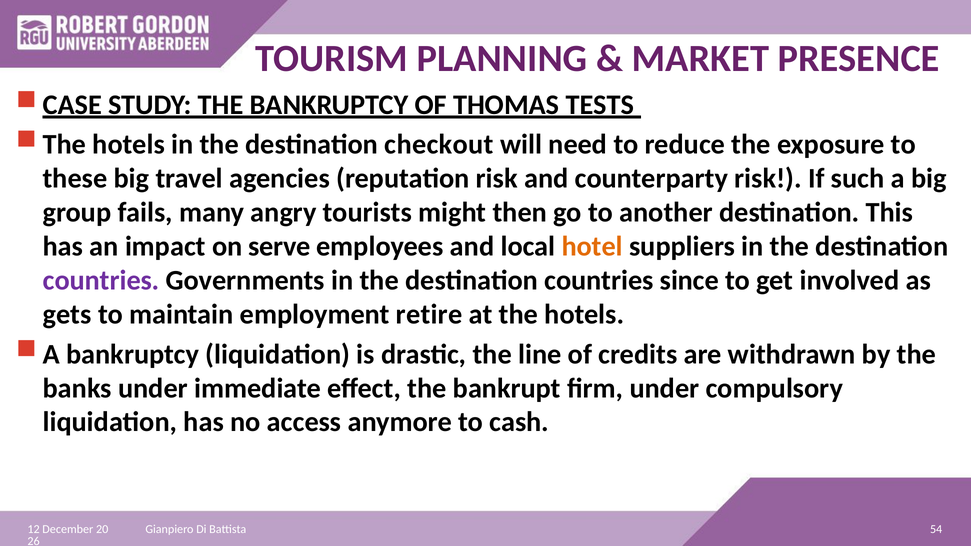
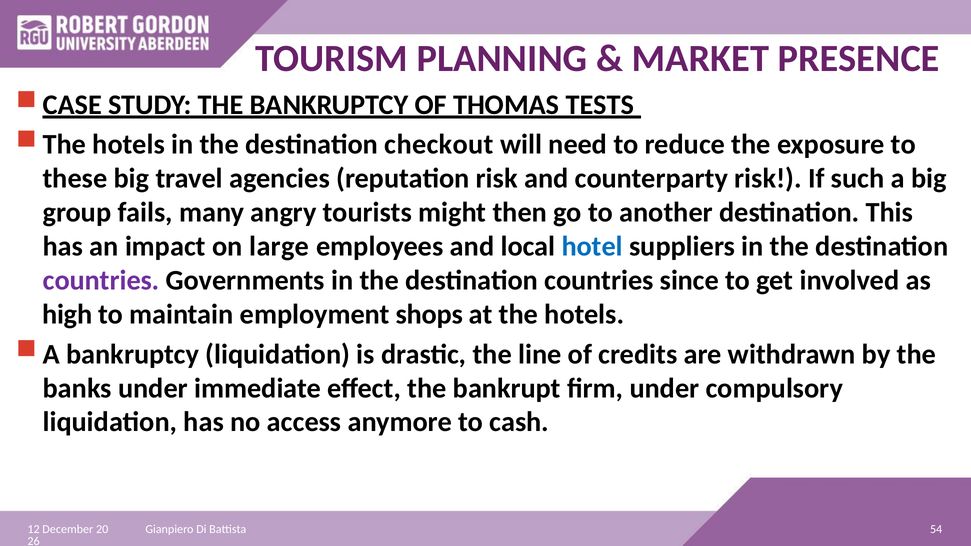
serve: serve -> large (279, 247)
hotel colour: orange -> blue (592, 247)
gets: gets -> high (67, 315)
retire: retire -> shops (429, 315)
